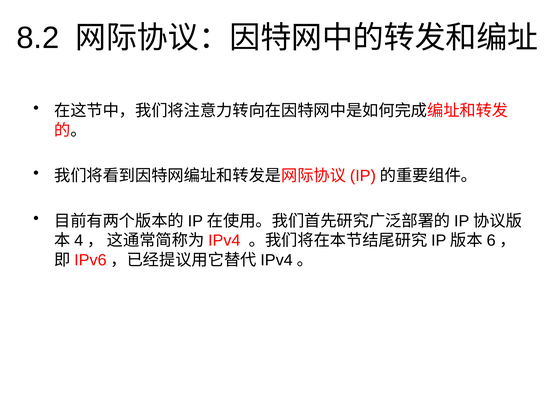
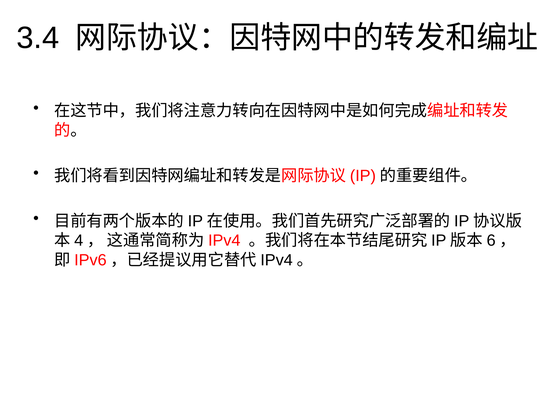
8.2: 8.2 -> 3.4 (38, 38)
